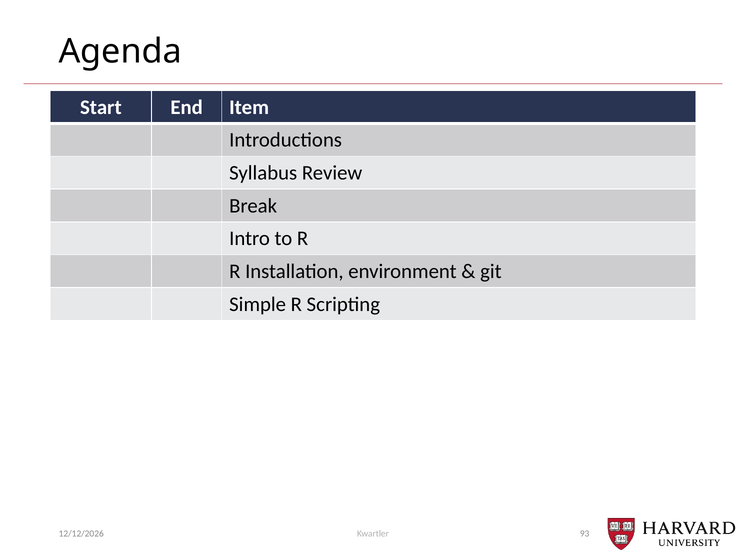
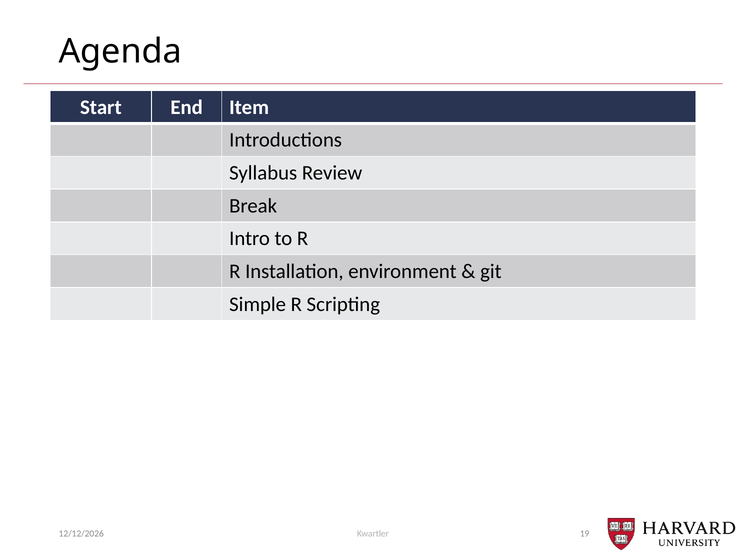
93: 93 -> 19 (585, 534)
